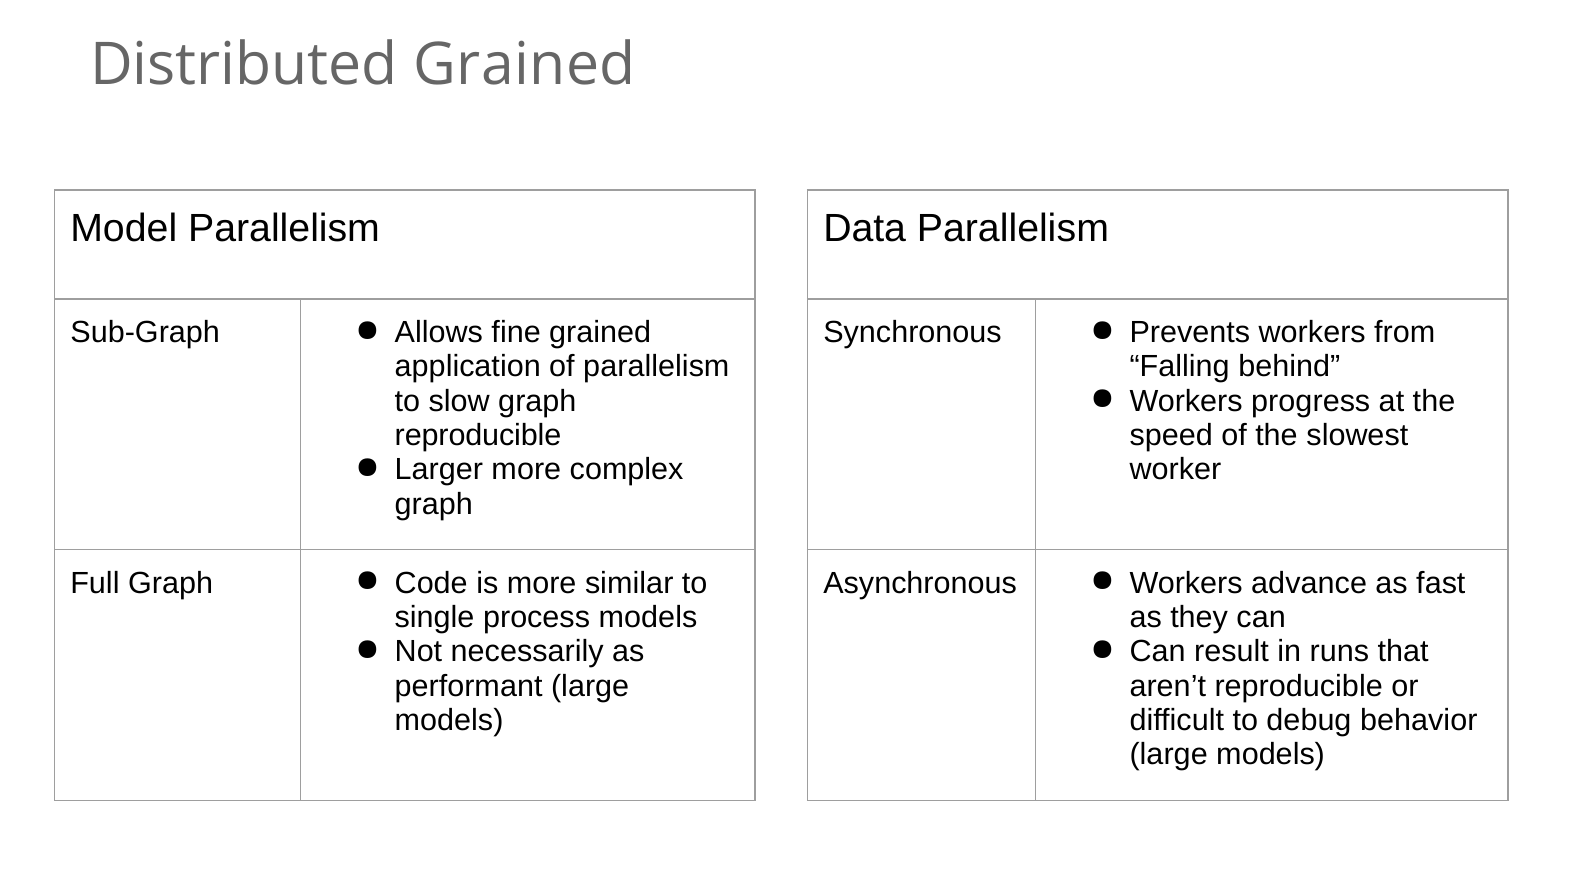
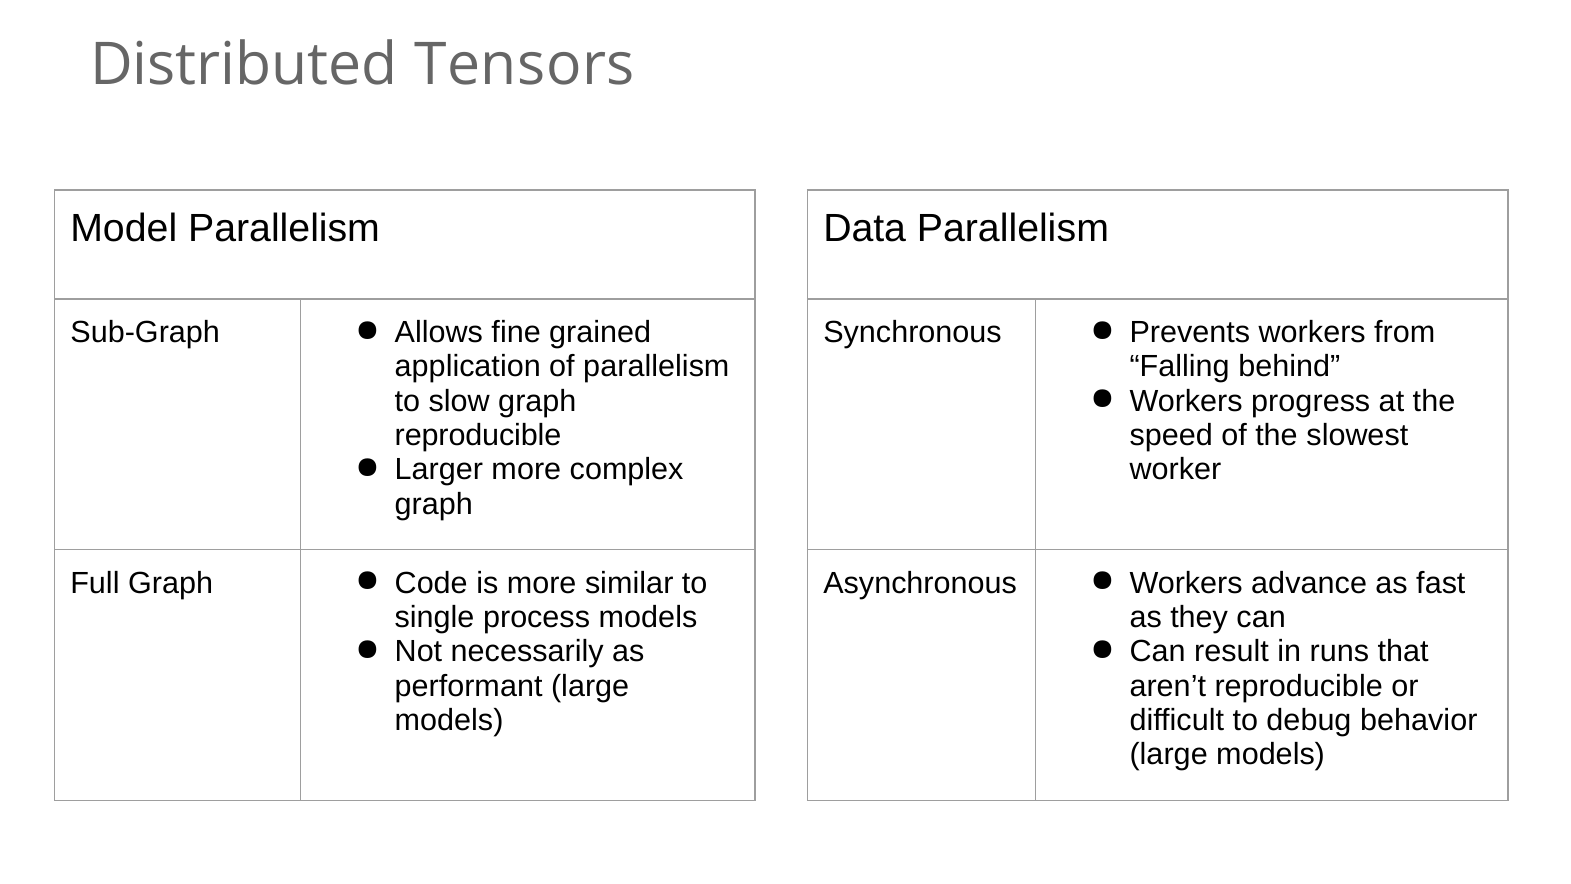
Distributed Grained: Grained -> Tensors (525, 65)
